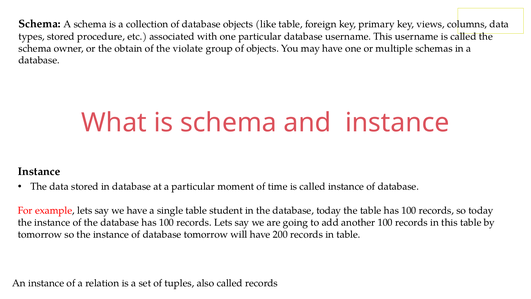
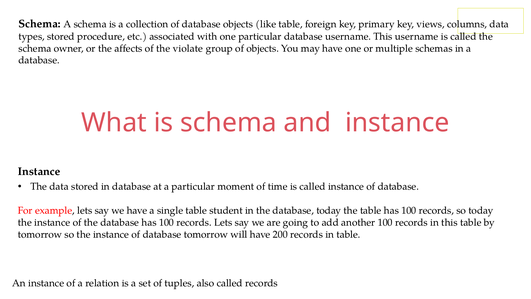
obtain: obtain -> affects (128, 48)
